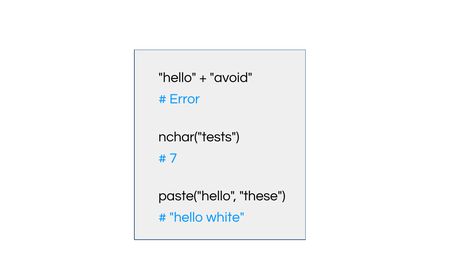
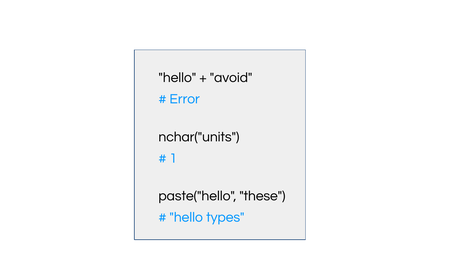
nchar("tests: nchar("tests -> nchar("units (199, 137)
7: 7 -> 1 (173, 159)
white: white -> types (225, 218)
